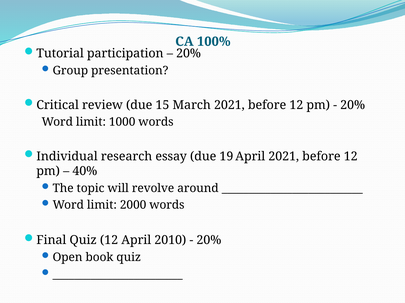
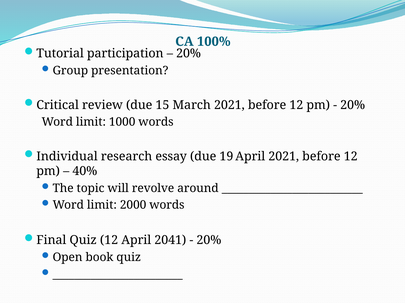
2010: 2010 -> 2041 (170, 241)
